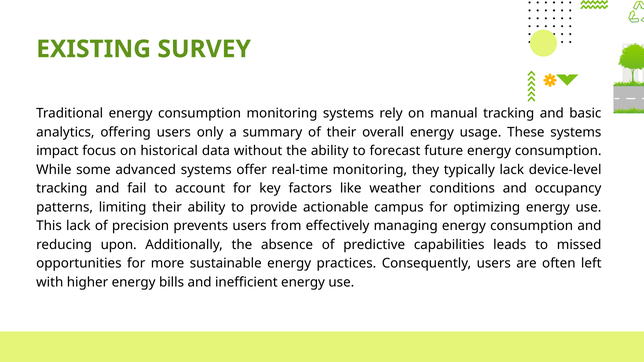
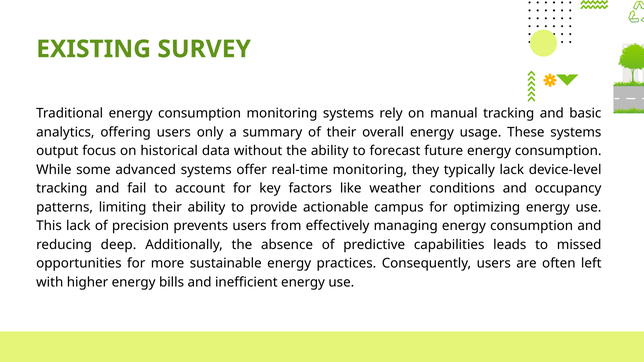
impact: impact -> output (57, 151)
upon: upon -> deep (119, 245)
